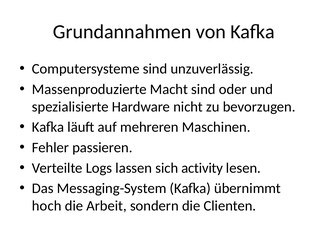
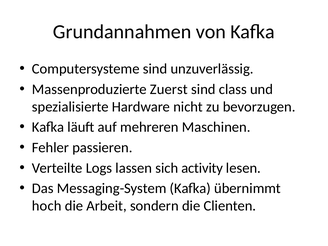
Macht: Macht -> Zuerst (169, 89)
oder: oder -> class (233, 89)
